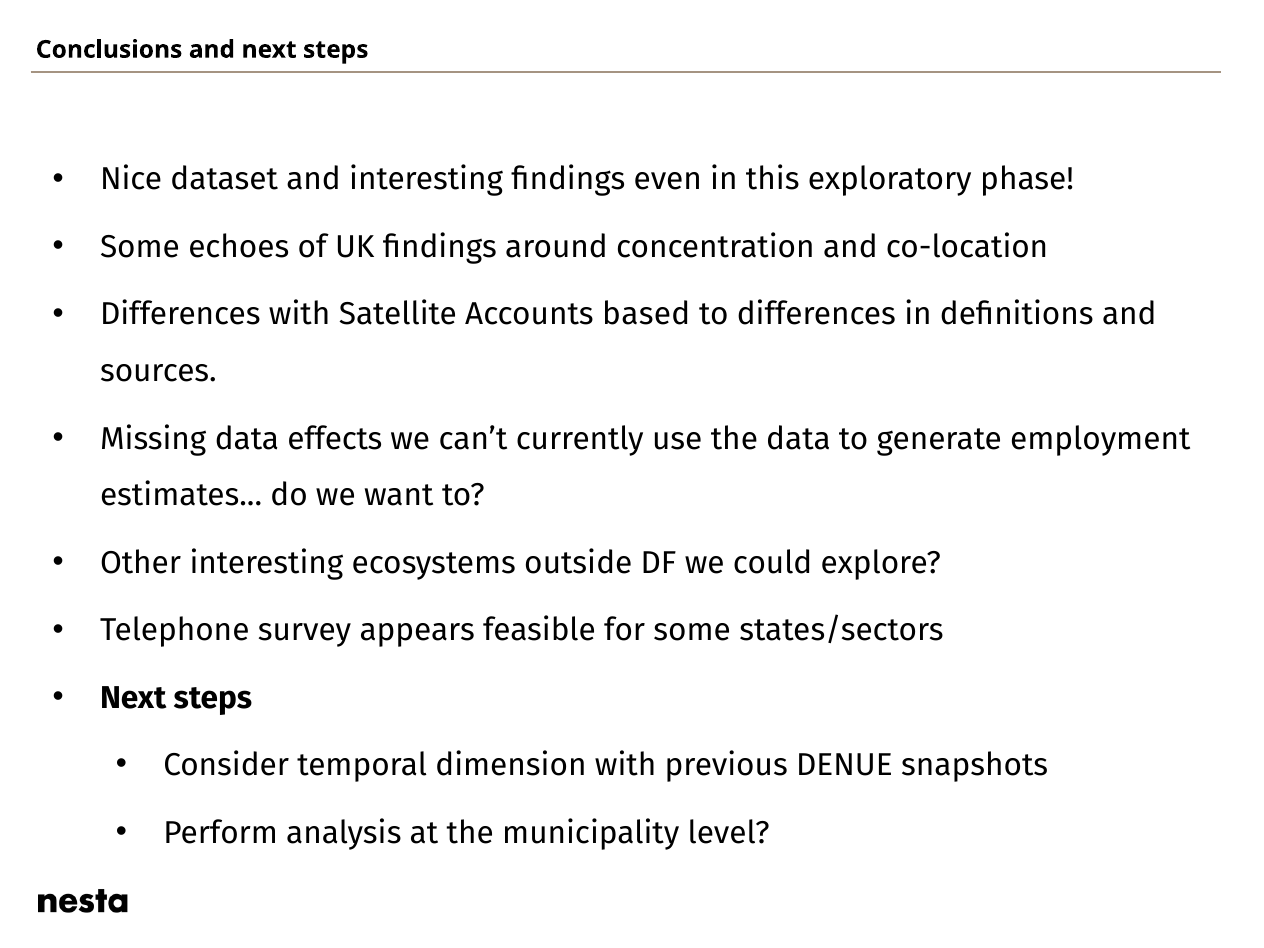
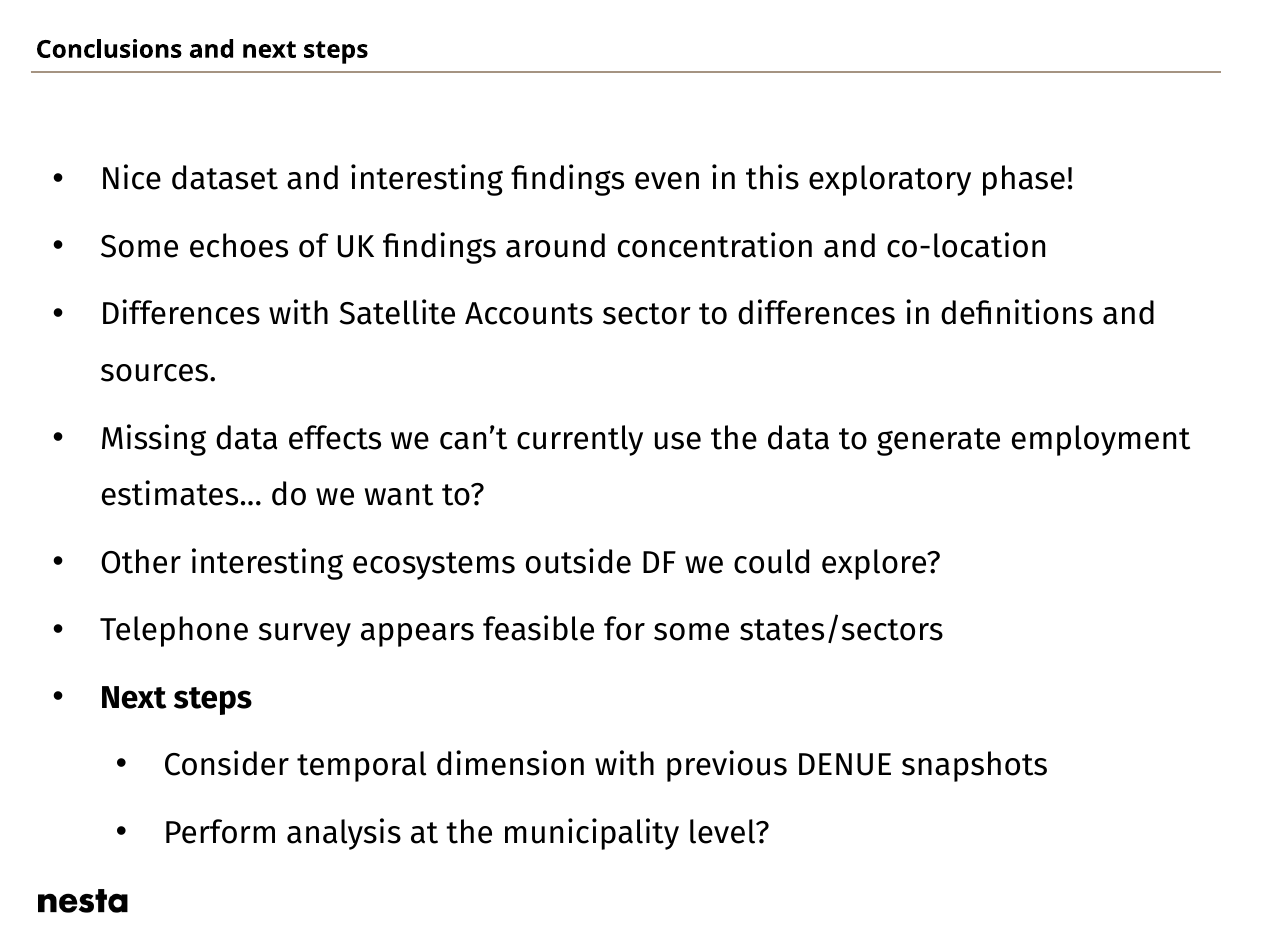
based: based -> sector (646, 314)
